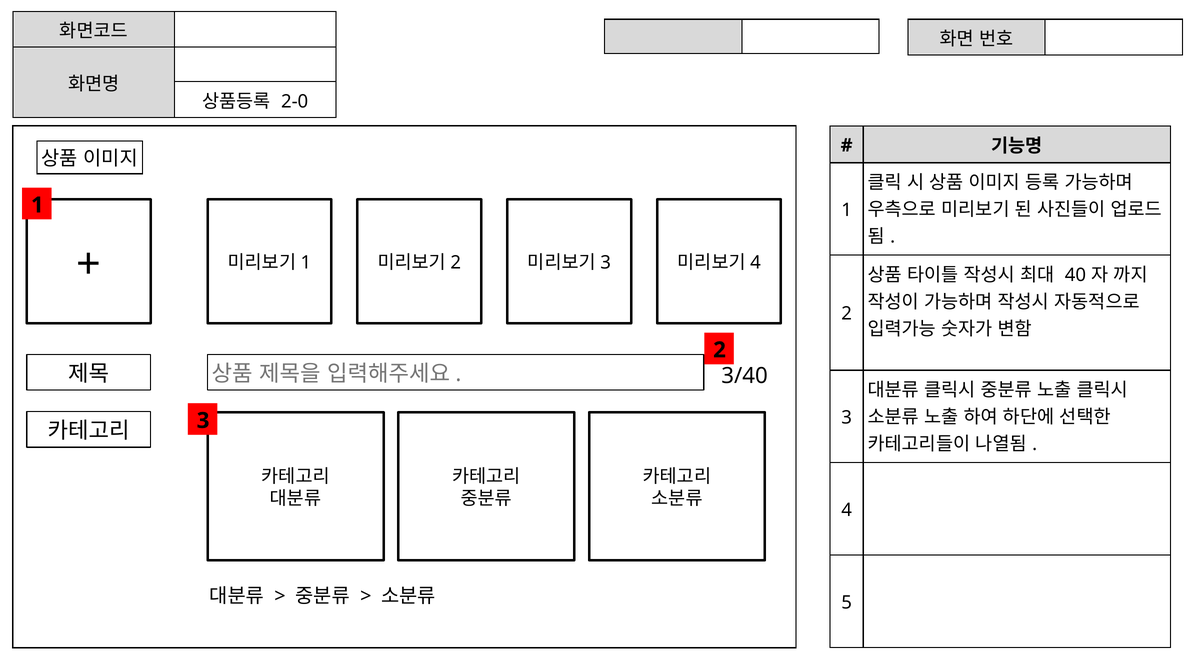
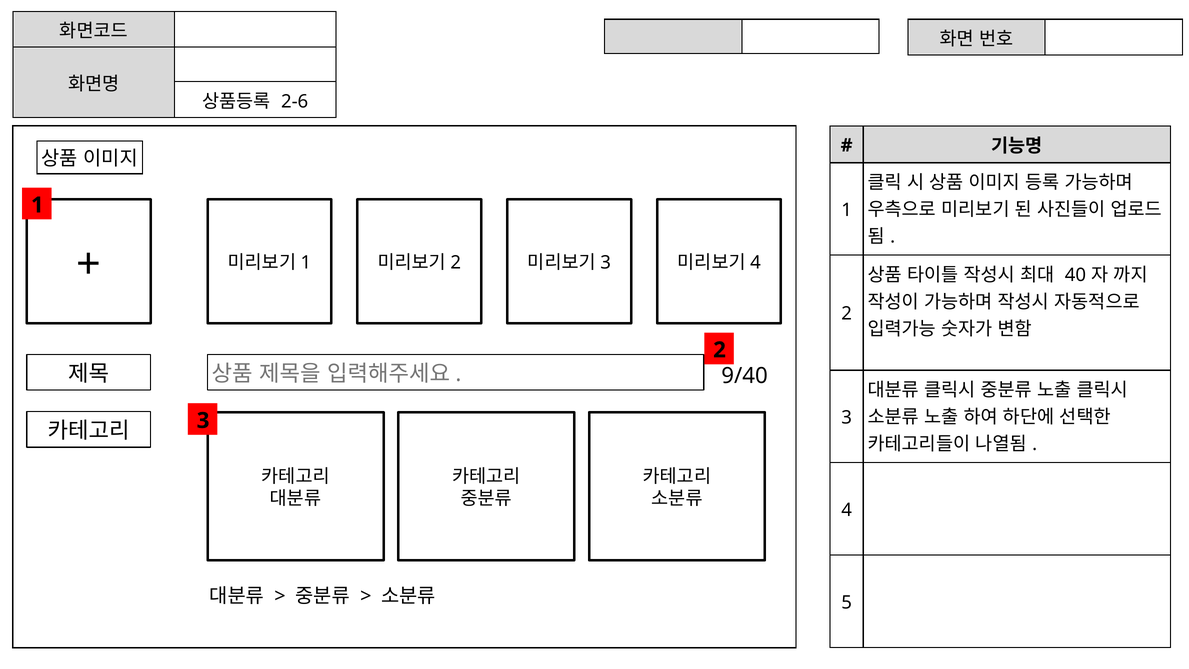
2-0: 2-0 -> 2-6 (295, 101)
3/40: 3/40 -> 9/40 (745, 376)
